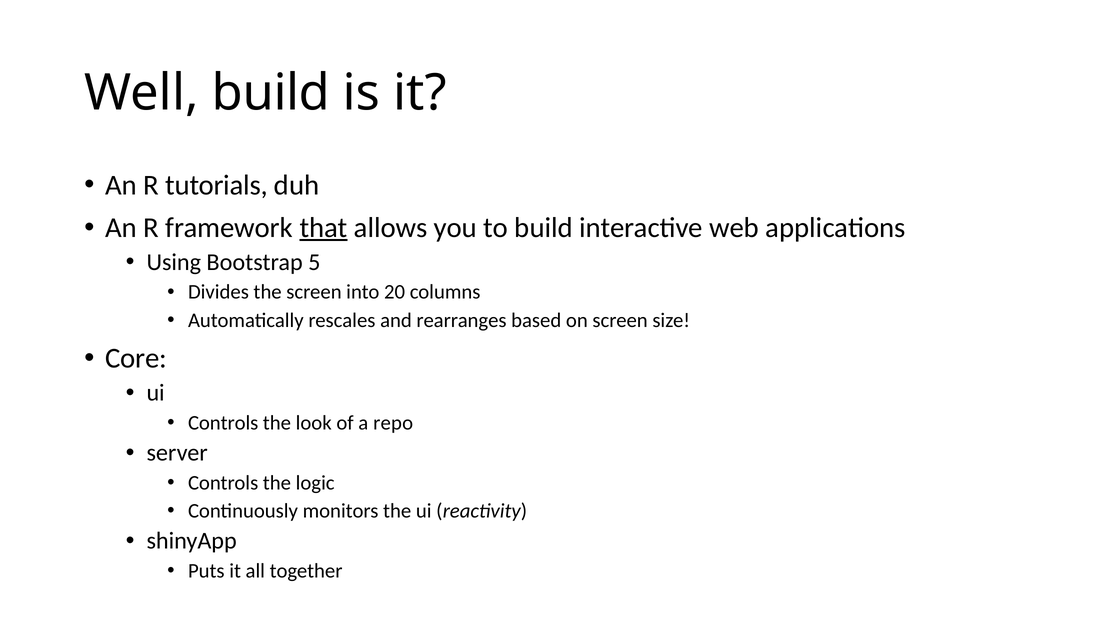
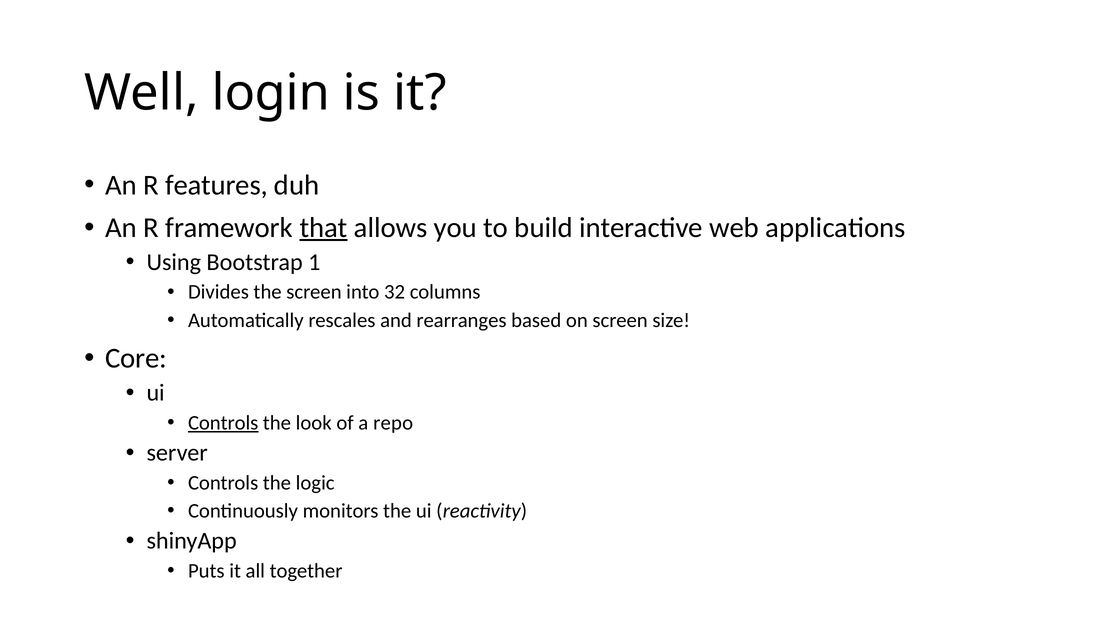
Well build: build -> login (271, 93)
tutorials: tutorials -> features (217, 185)
5: 5 -> 1 (314, 262)
20: 20 -> 32 (395, 292)
Controls underline: none -> present (223, 423)
